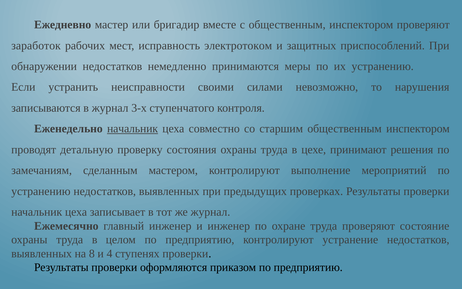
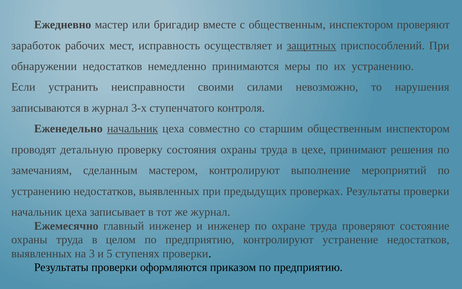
электротоком: электротоком -> осуществляет (238, 46)
защитных underline: none -> present (312, 46)
8: 8 -> 3 (92, 253)
4: 4 -> 5 (110, 253)
